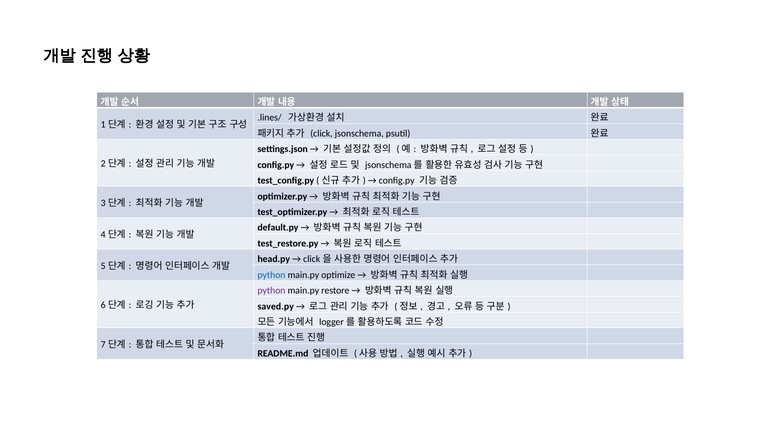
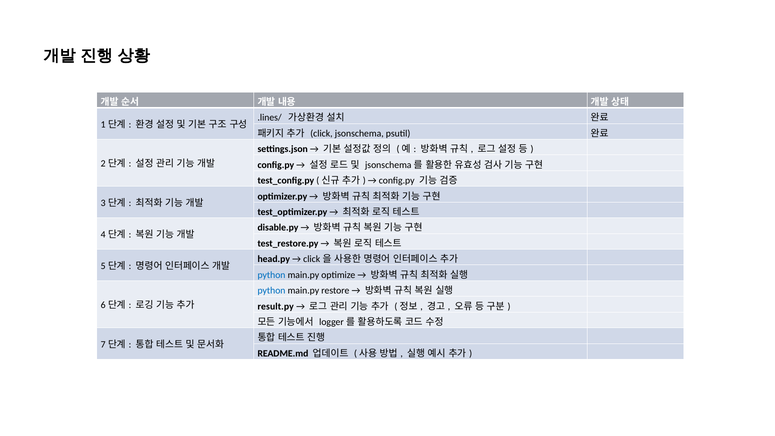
default.py: default.py -> disable.py (278, 228)
python colour: purple -> blue (271, 291)
saved.py: saved.py -> result.py (276, 306)
